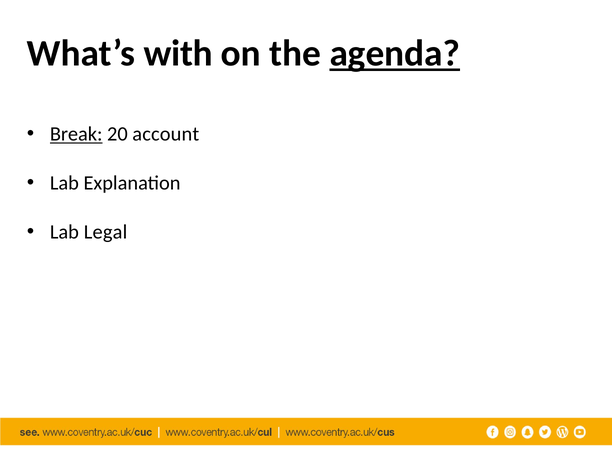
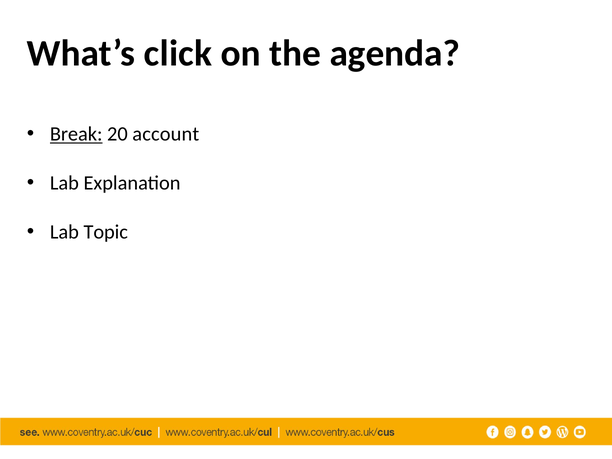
with: with -> click (178, 54)
agenda underline: present -> none (395, 54)
Legal: Legal -> Topic (106, 232)
